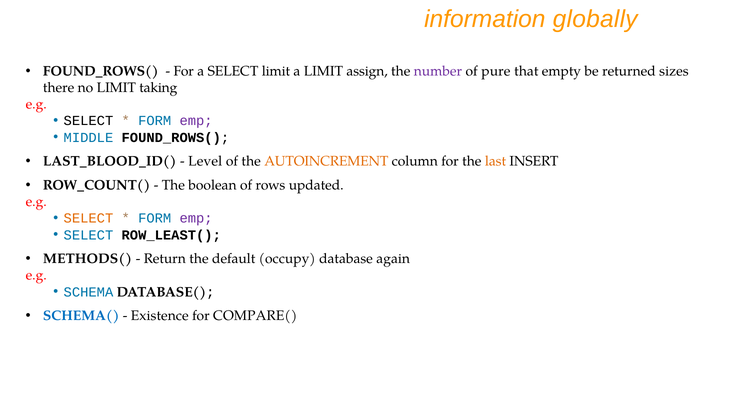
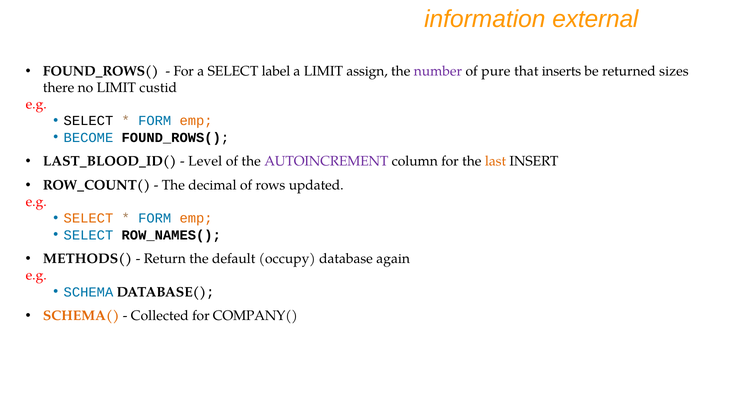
globally: globally -> external (595, 19)
SELECT limit: limit -> label (276, 71)
empty: empty -> inserts (561, 71)
taking: taking -> custid (158, 88)
emp colour: purple -> orange (196, 121)
MIDDLE: MIDDLE -> BECOME (88, 137)
AUTOINCREMENT colour: orange -> purple (326, 161)
boolean: boolean -> decimal (212, 185)
emp colour: purple -> orange (196, 218)
ROW_LEAST(: ROW_LEAST( -> ROW_NAMES( (171, 235)
SCHEMA( colour: blue -> orange (81, 316)
Existence: Existence -> Collected (160, 316)
COMPARE(: COMPARE( -> COMPANY( (255, 316)
